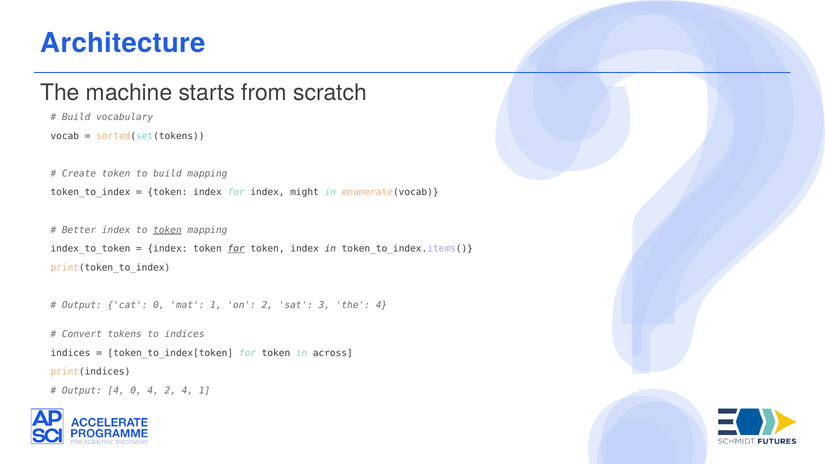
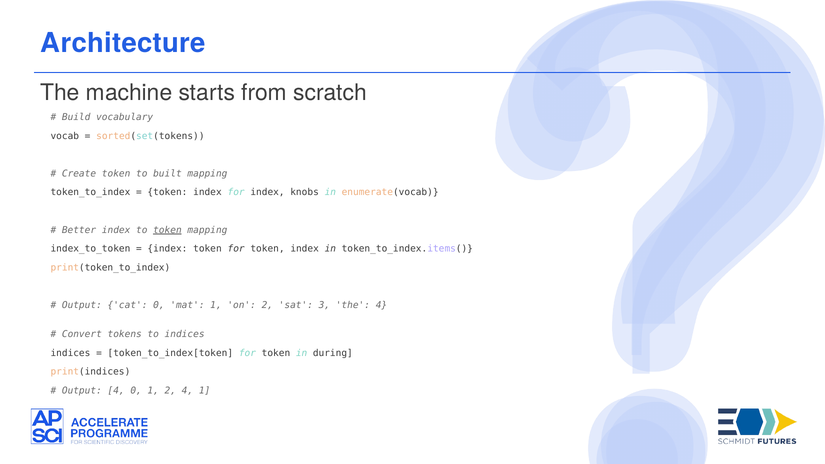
to build: build -> built (167, 174)
might: might -> knobs (305, 192)
for underline: present -> none (236, 249)
across: across -> during (333, 353)
0 4: 4 -> 1 (153, 391)
